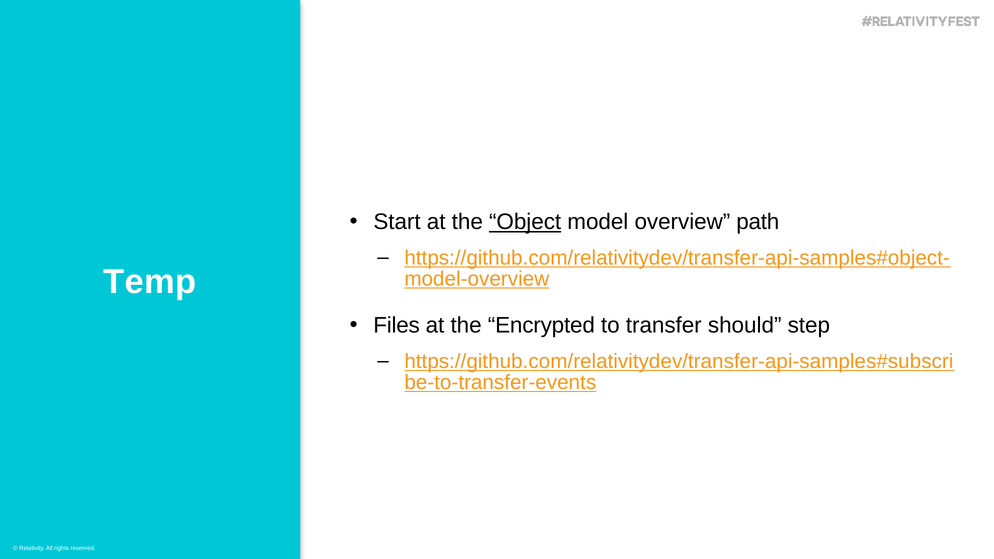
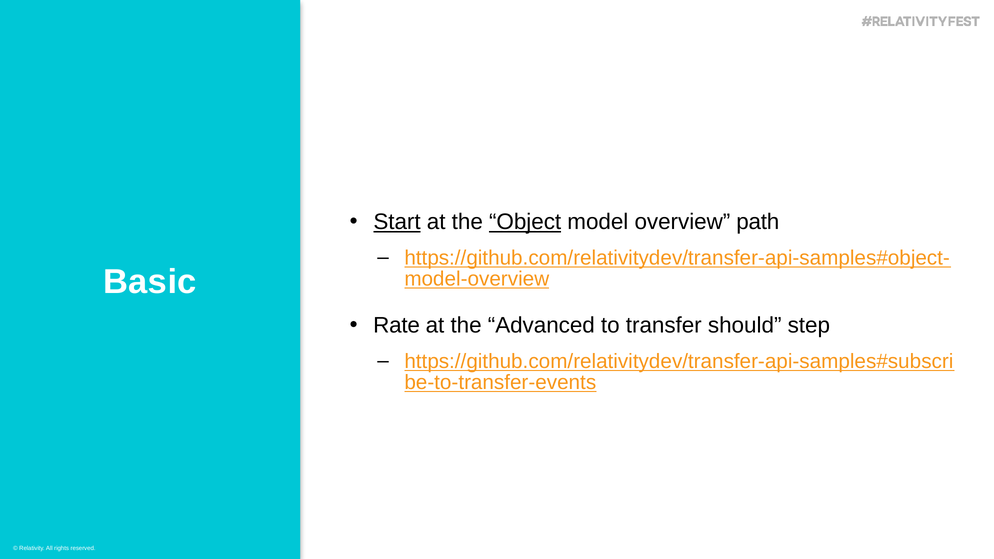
Start underline: none -> present (397, 222)
Temp: Temp -> Basic (150, 282)
Files: Files -> Rate (397, 326)
Encrypted: Encrypted -> Advanced (541, 326)
